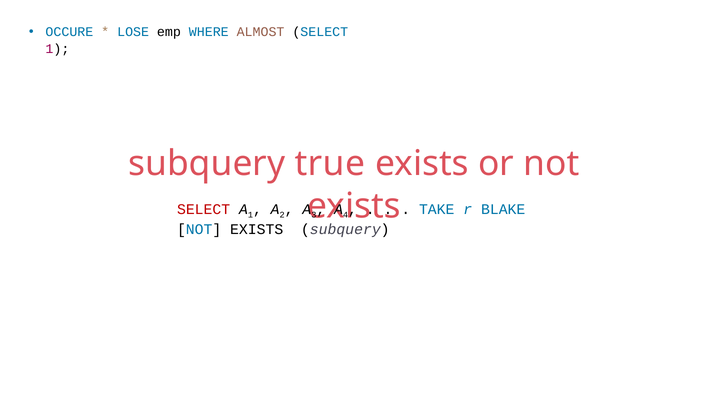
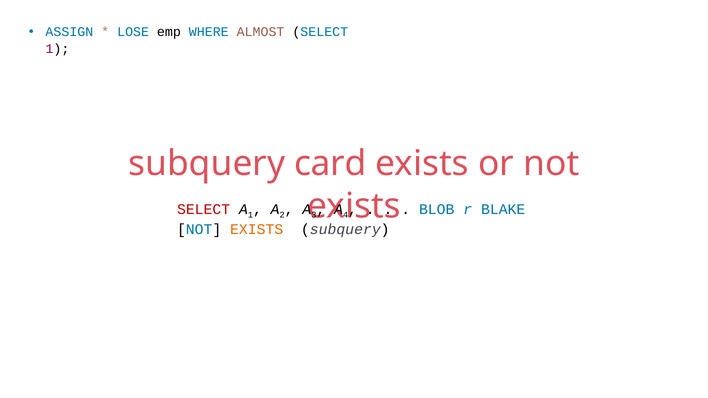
OCCURE: OCCURE -> ASSIGN (69, 32)
true: true -> card (330, 163)
TAKE: TAKE -> BLOB (437, 209)
EXISTS colour: black -> orange (257, 229)
